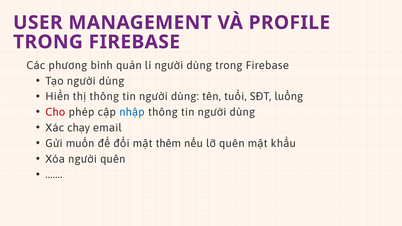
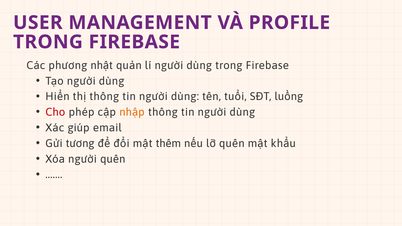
bình: bình -> nhật (102, 65)
nhập colour: blue -> orange (132, 112)
chạy: chạy -> giúp (79, 128)
muốn: muốn -> tương (80, 144)
